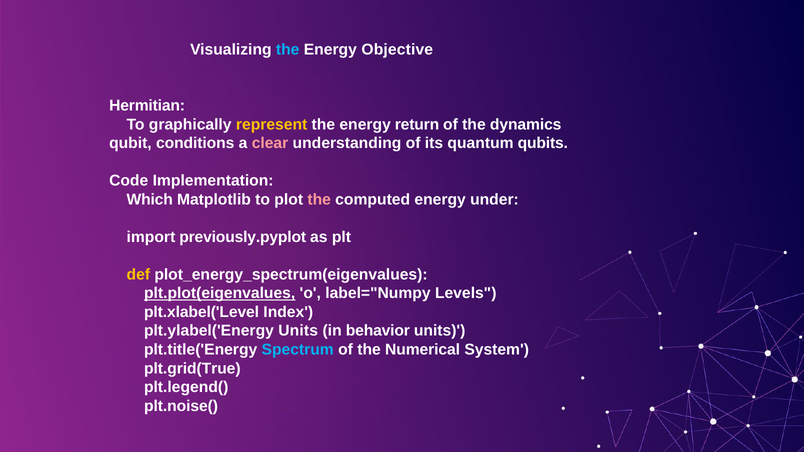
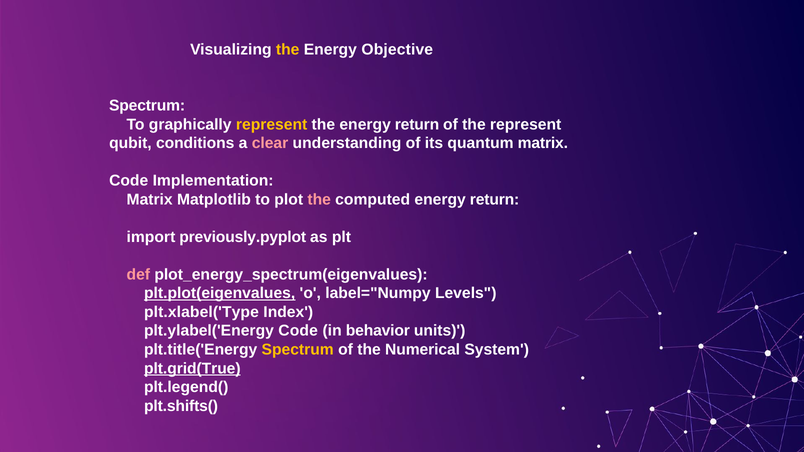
the colour: light blue -> yellow (288, 50)
Hermitian: Hermitian -> Spectrum (147, 106)
the dynamics: dynamics -> represent (526, 125)
quantum qubits: qubits -> matrix (543, 143)
Which: Which -> Matrix (150, 200)
computed energy under: under -> return (495, 200)
def colour: yellow -> pink (138, 275)
plt.xlabel('Level: plt.xlabel('Level -> plt.xlabel('Type (201, 312)
plt.ylabel('Energy Units: Units -> Code (298, 331)
Spectrum colour: light blue -> yellow (298, 350)
plt.grid(True underline: none -> present (192, 369)
plt.noise(: plt.noise( -> plt.shifts( (181, 406)
